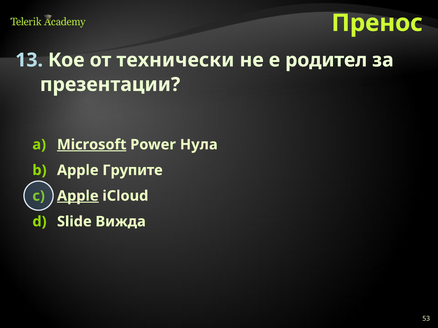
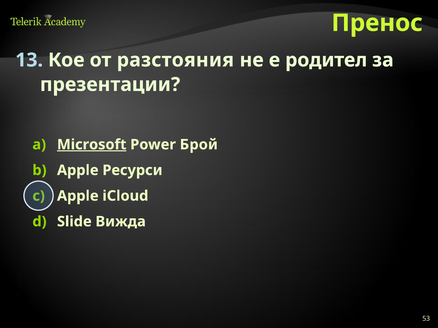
технически: технически -> разстояния (175, 60)
Нула: Нула -> Брой (199, 145)
Групите: Групите -> Ресурси (132, 170)
Apple underline: present -> none (78, 196)
